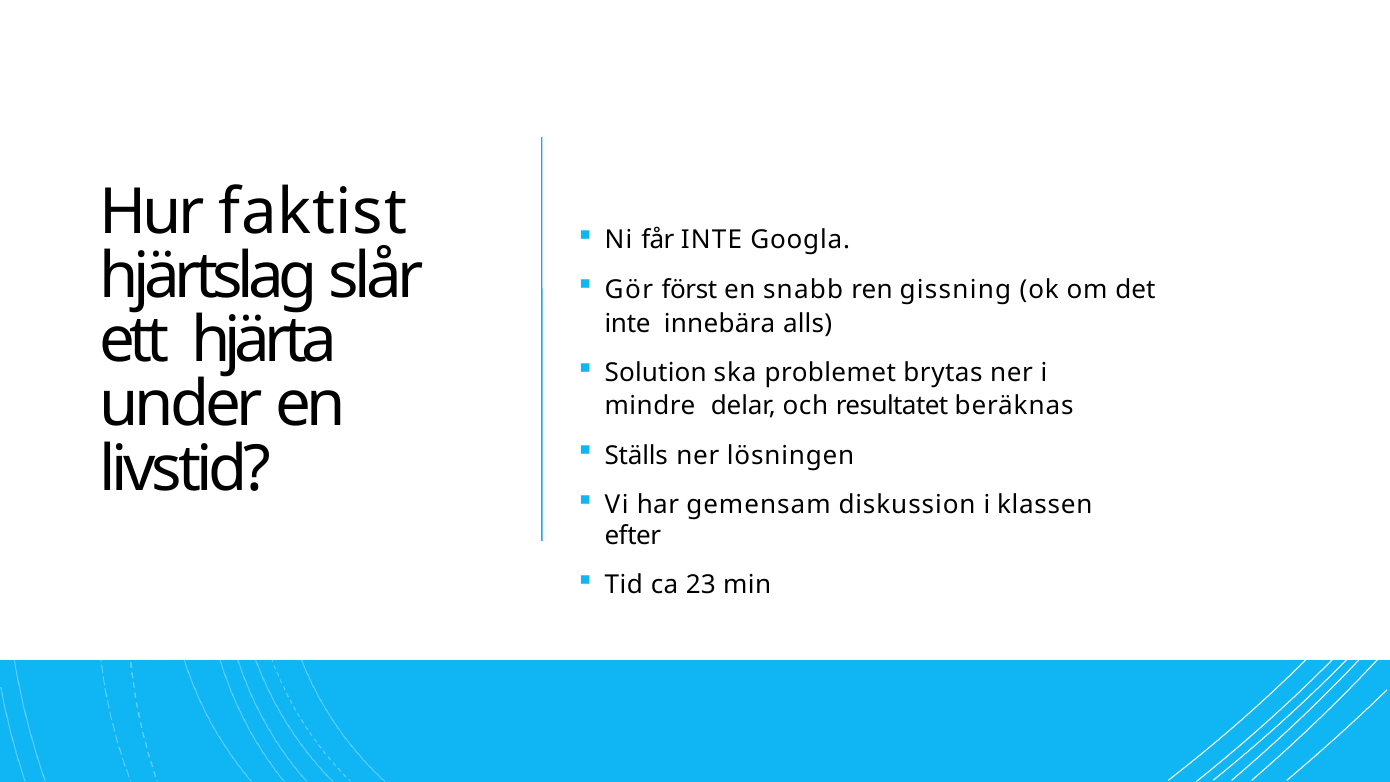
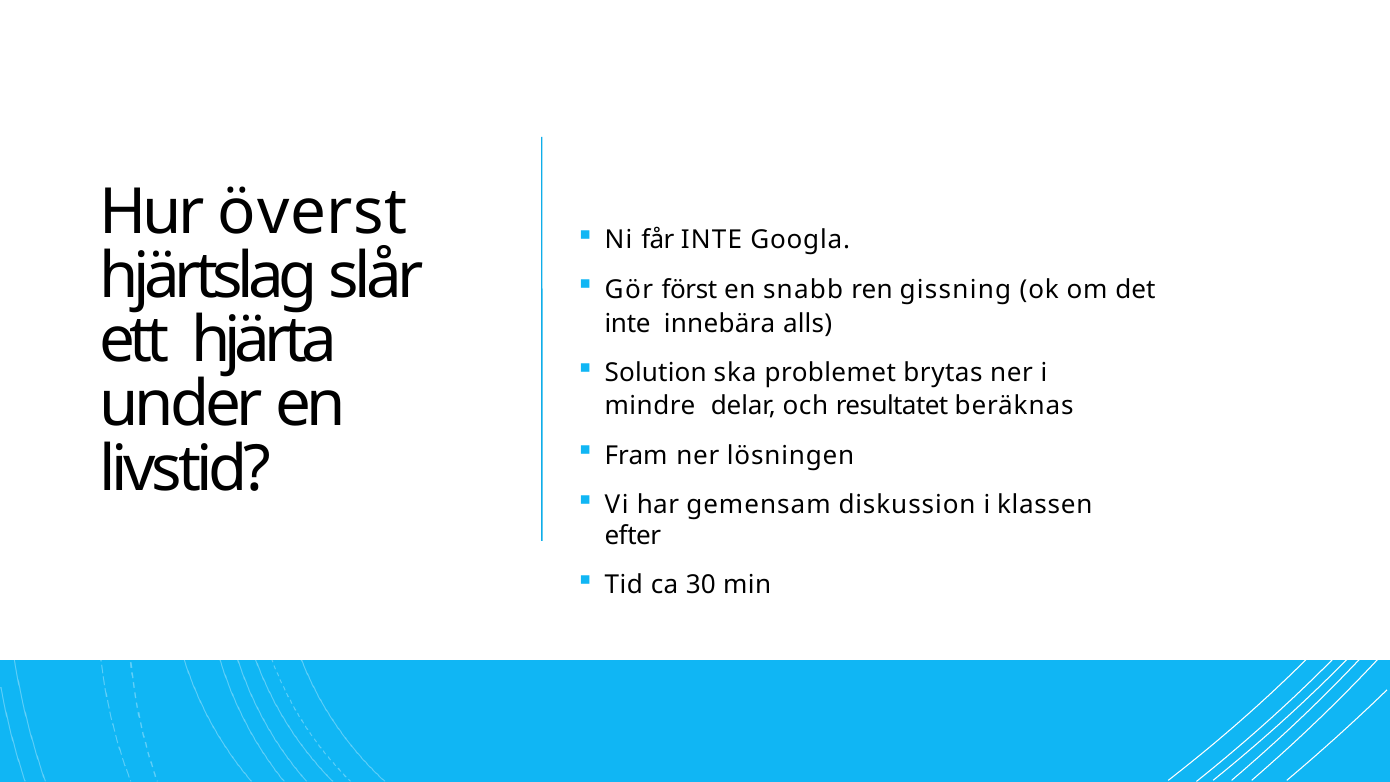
faktist: faktist -> överst (313, 212)
Ställs: Ställs -> Fram (636, 455)
23: 23 -> 30 (701, 585)
